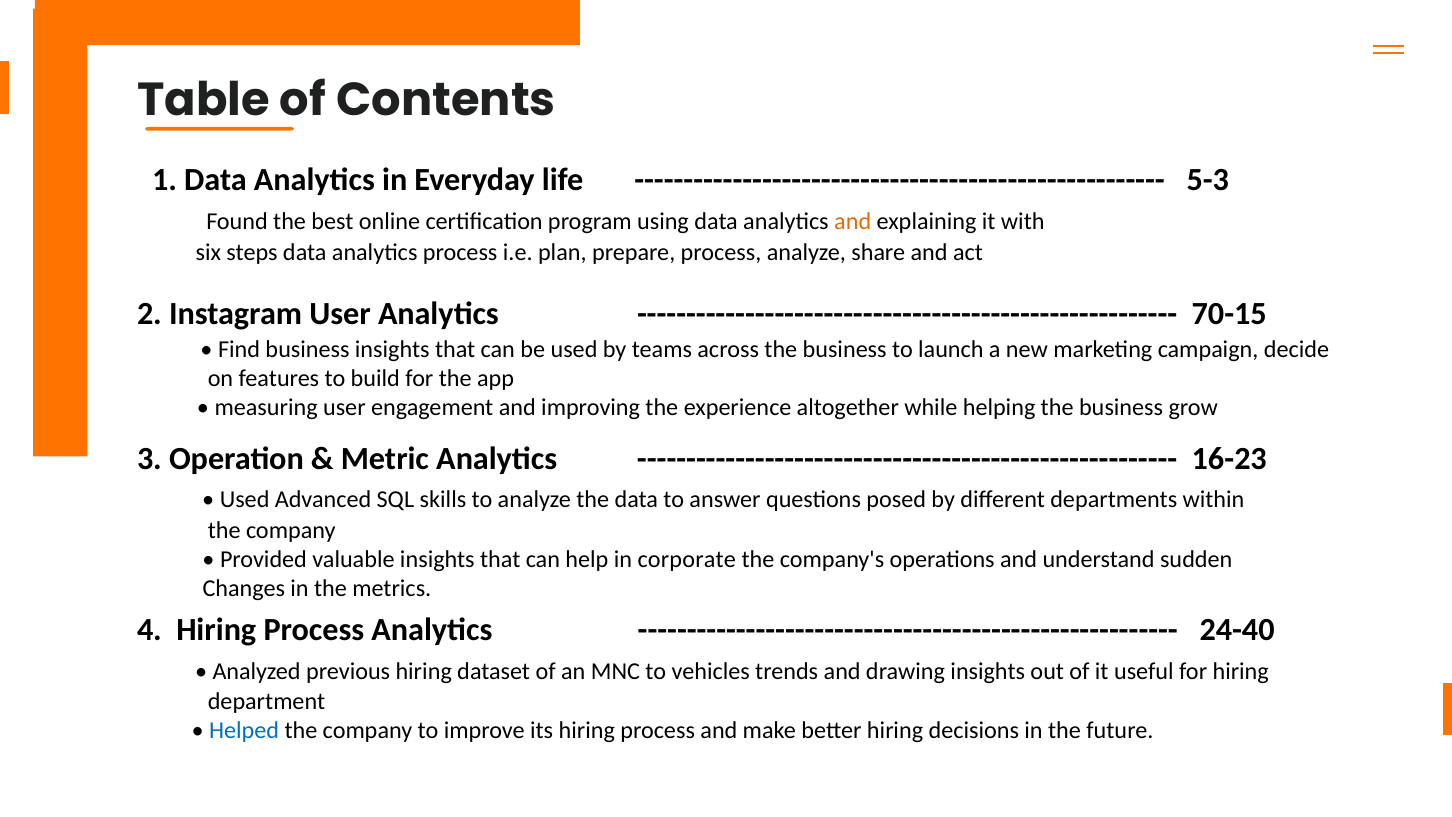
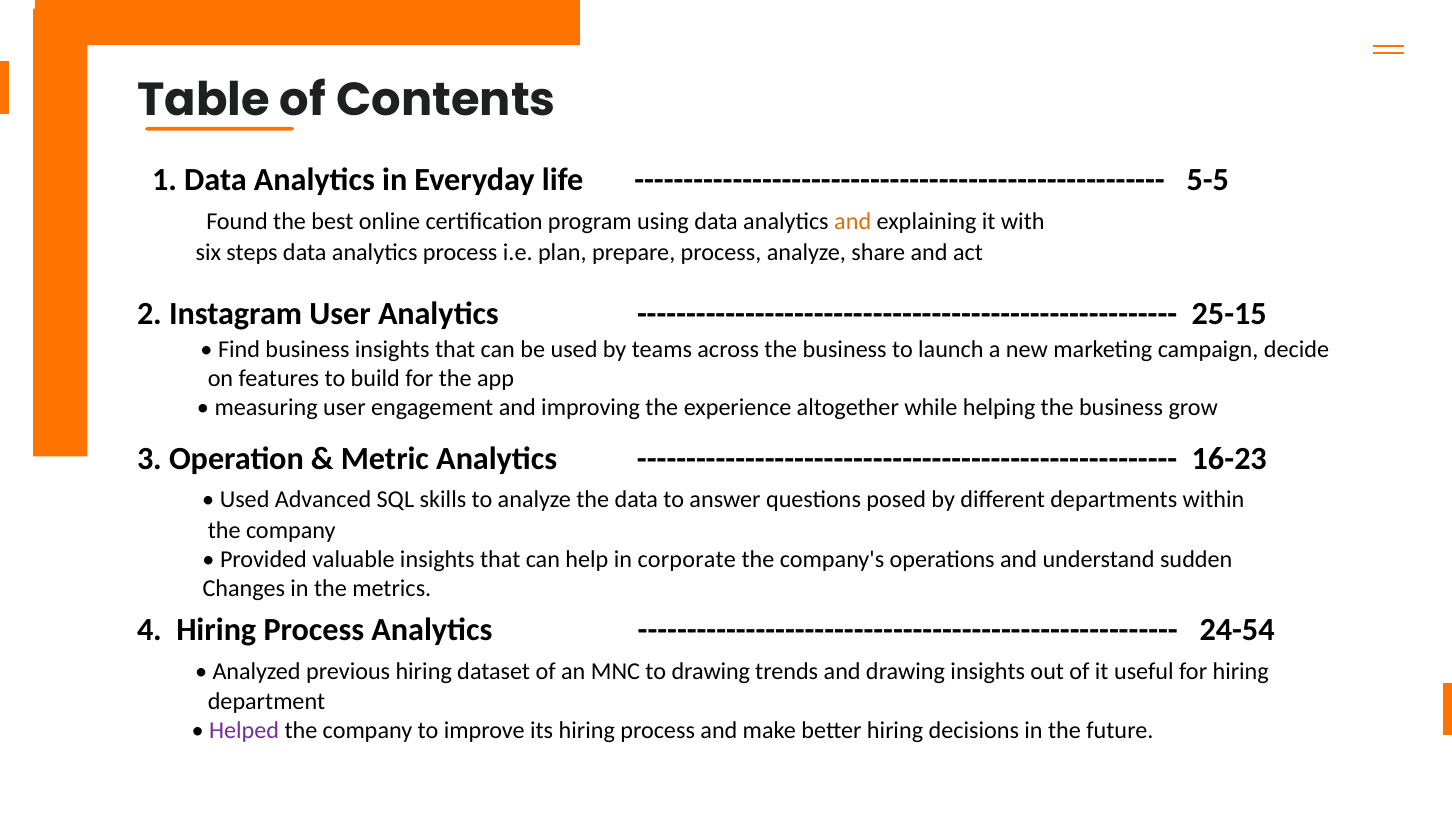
5-3: 5-3 -> 5-5 (1208, 180)
70-15: 70-15 -> 25-15 (1229, 314)
24-40: 24-40 -> 24-54 (1237, 629)
to vehicles: vehicles -> drawing (711, 671)
Helped colour: blue -> purple (244, 731)
